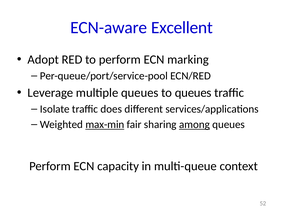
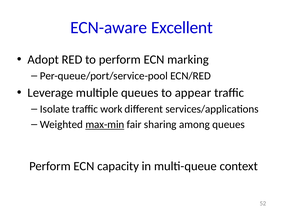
to queues: queues -> appear (193, 92)
does: does -> work (111, 109)
among underline: present -> none (194, 124)
